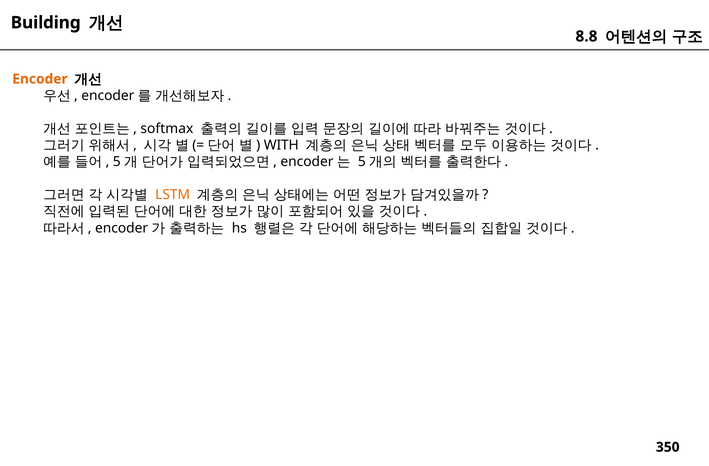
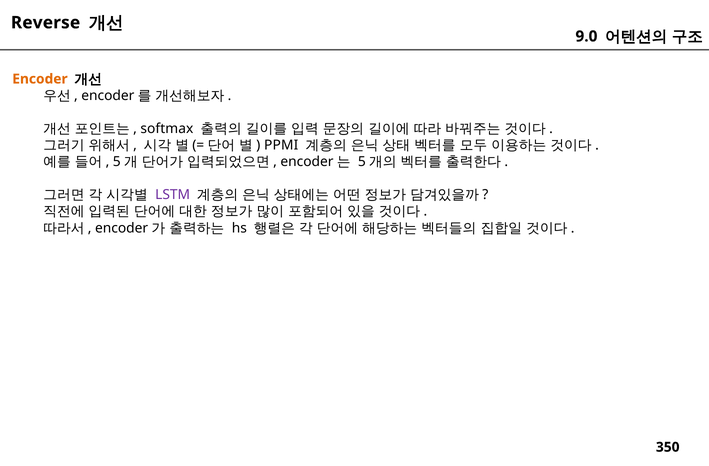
Building: Building -> Reverse (45, 23)
8.8: 8.8 -> 9.0 (586, 36)
WITH: WITH -> PPMI (281, 145)
LSTM colour: orange -> purple (173, 195)
